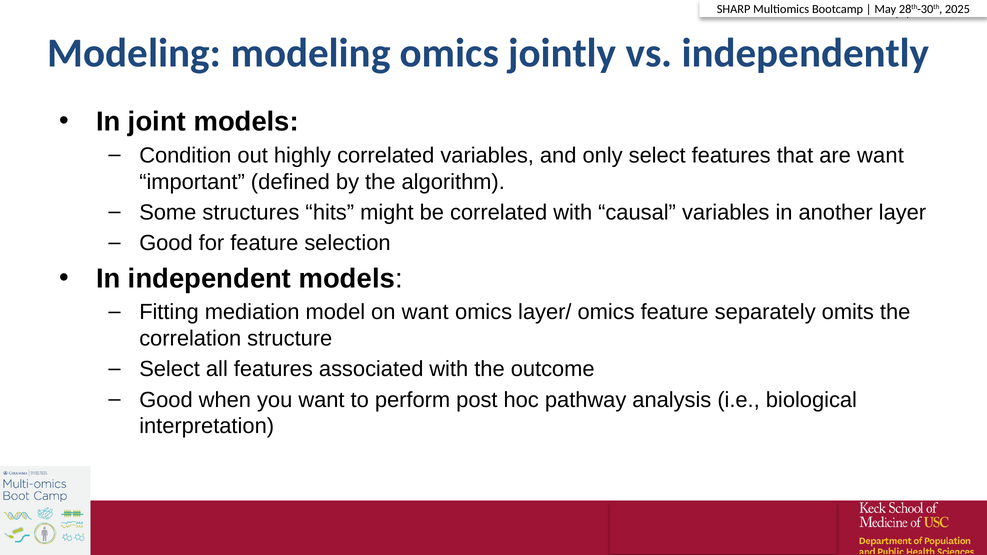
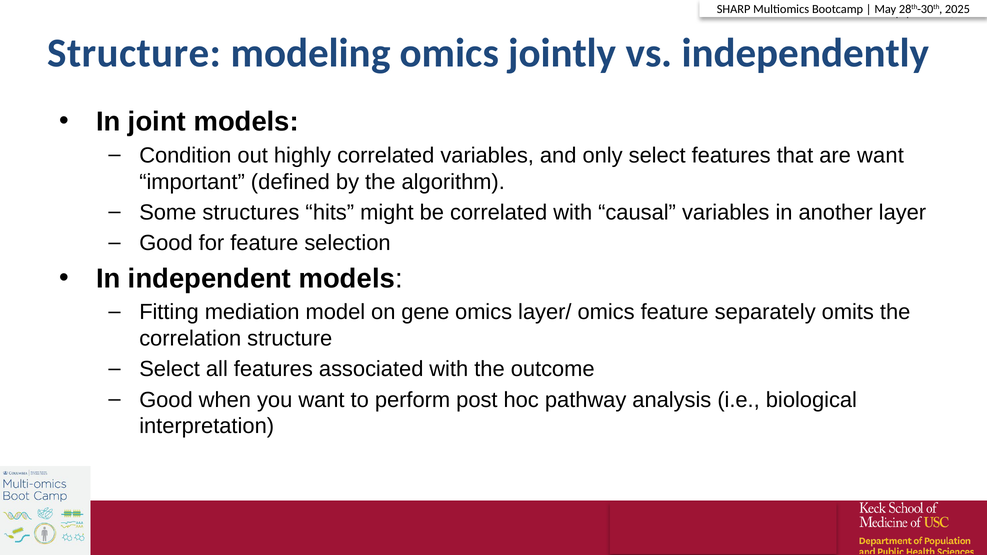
Modeling: Modeling -> Structure (134, 53)
on want: want -> gene (425, 312)
